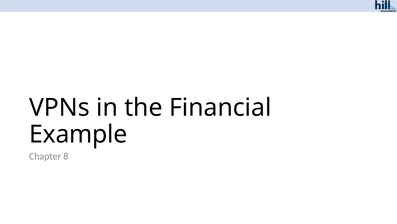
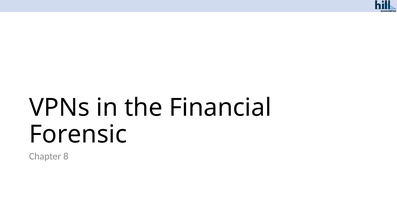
Example: Example -> Forensic (78, 134)
